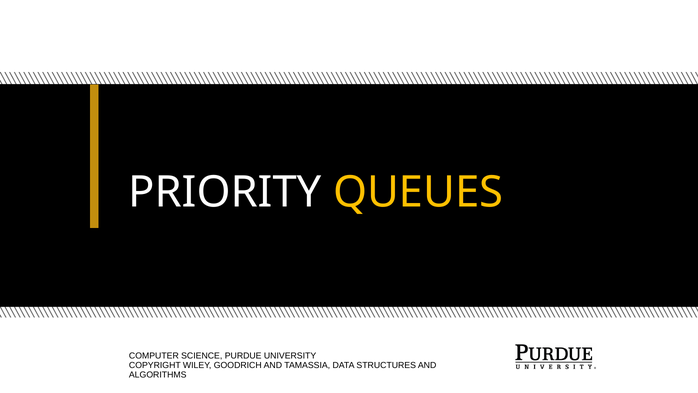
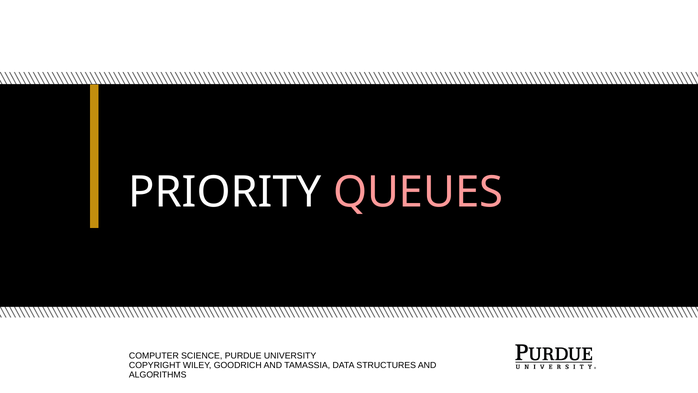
QUEUES colour: yellow -> pink (418, 192)
